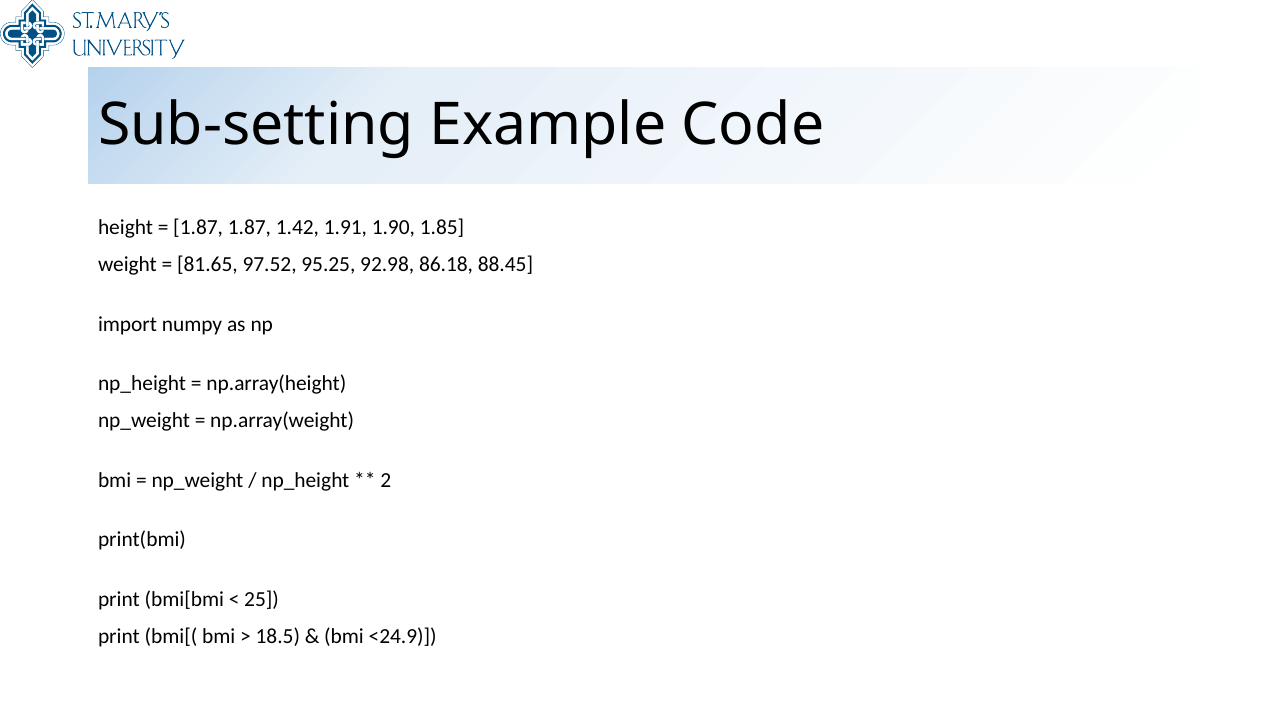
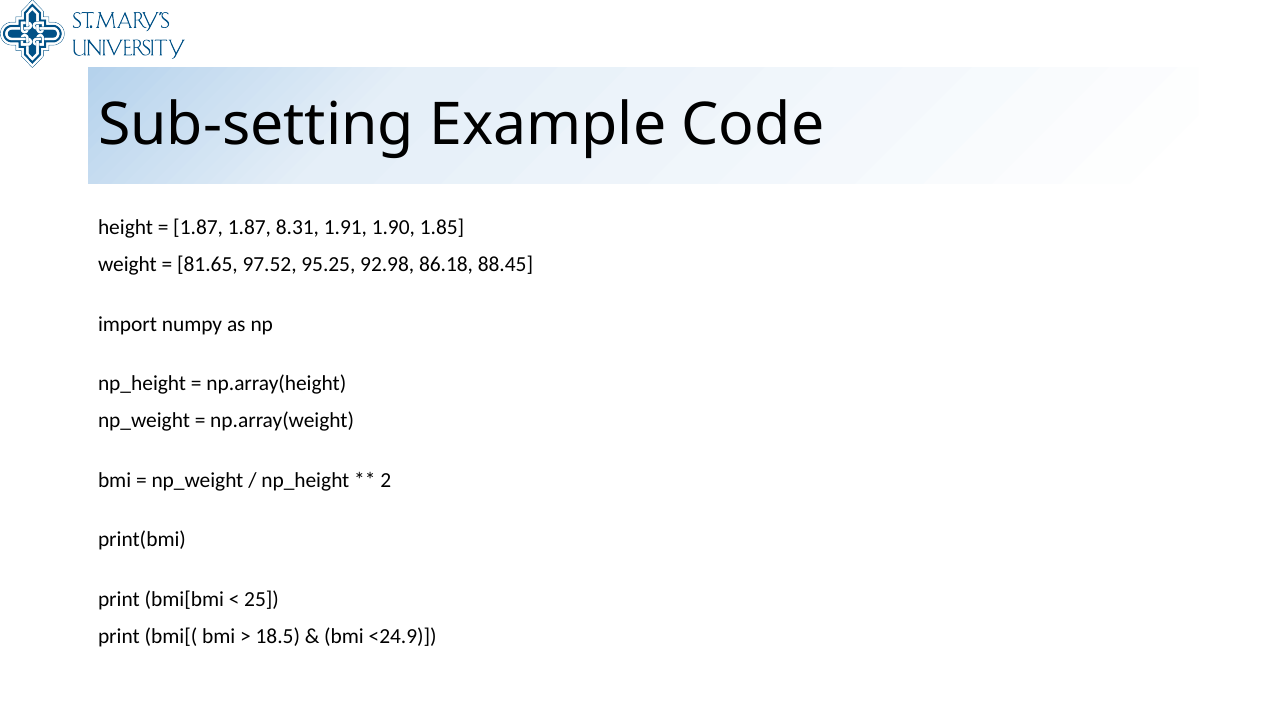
1.42: 1.42 -> 8.31 (297, 228)
